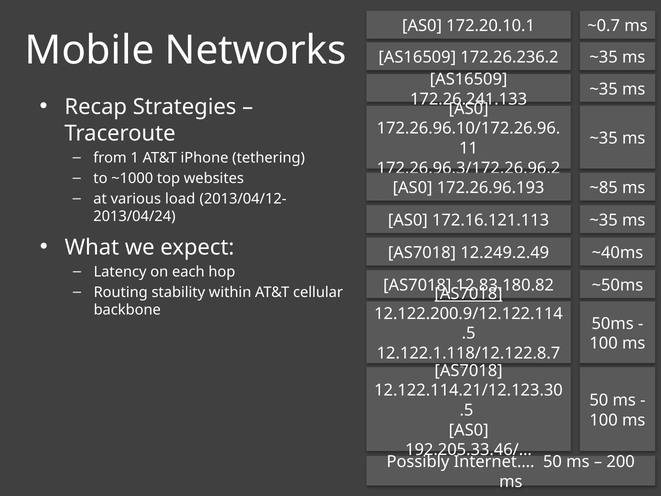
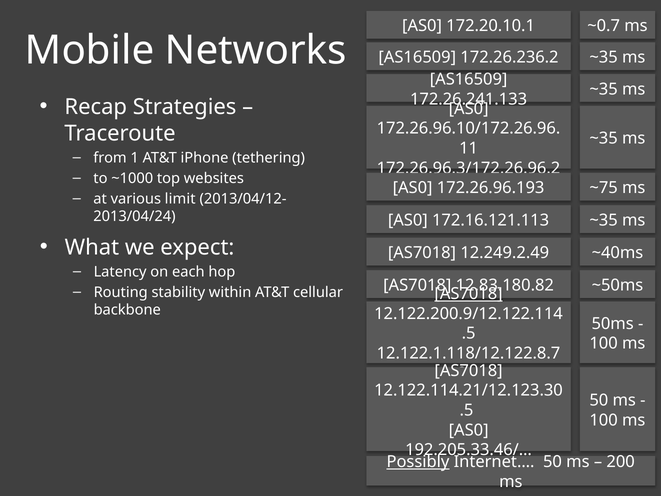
~85: ~85 -> ~75 (604, 188)
load: load -> limit (180, 199)
Possibly underline: none -> present (418, 462)
